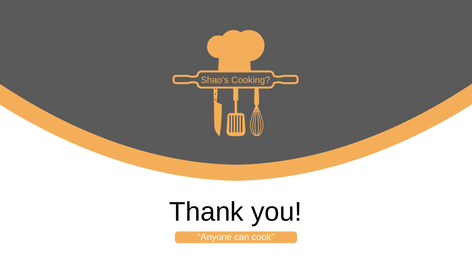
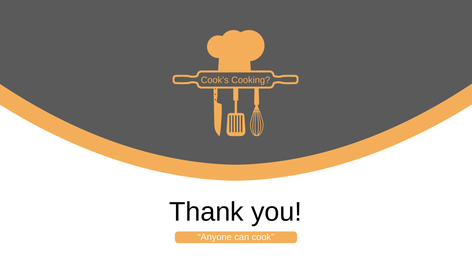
Shao’s: Shao’s -> Cook’s (215, 80)
